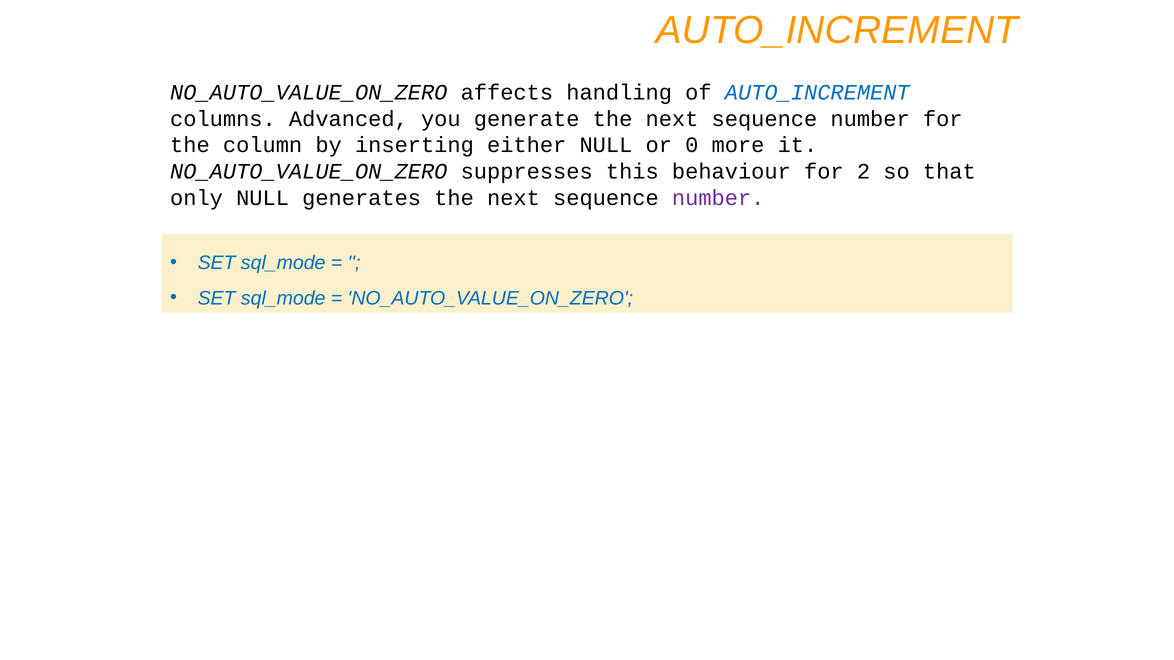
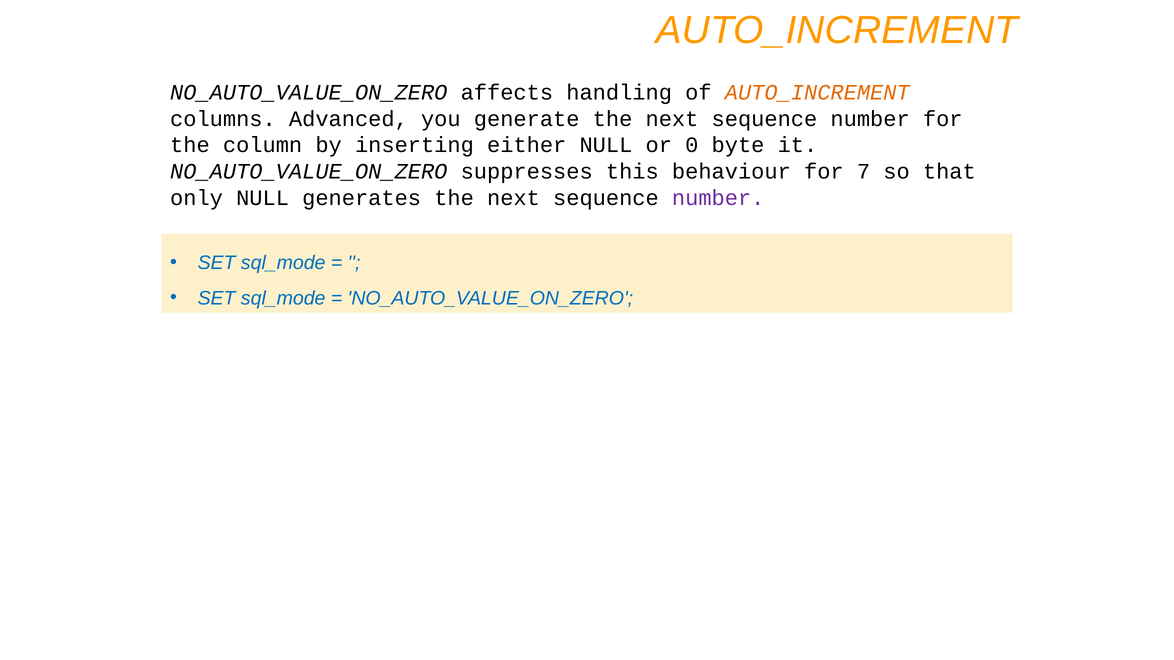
AUTO_INCREMENT colour: blue -> orange (817, 92)
more: more -> byte (738, 145)
2: 2 -> 7 (863, 172)
